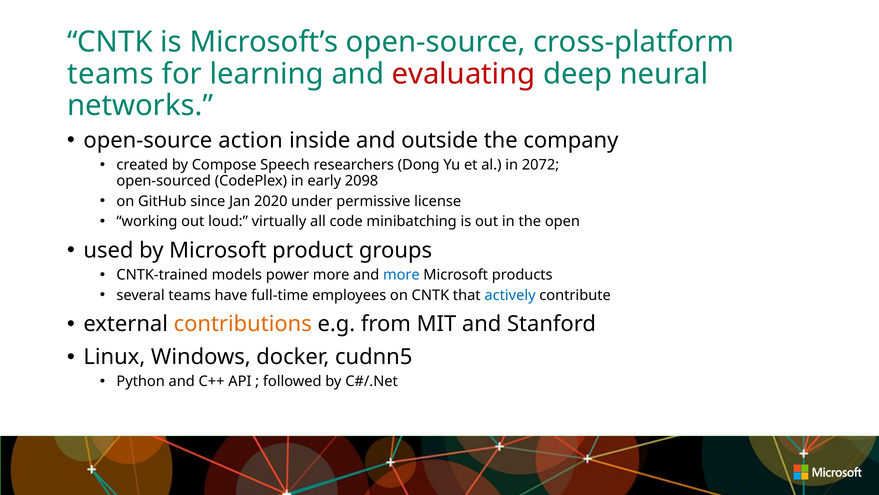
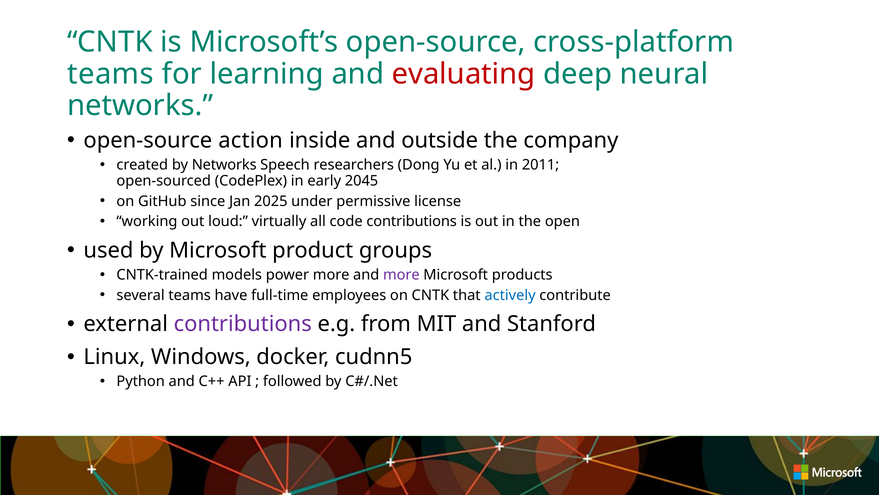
by Compose: Compose -> Networks (224, 165)
2072: 2072 -> 2011 (541, 165)
2098: 2098 -> 2045 (362, 181)
2020: 2020 -> 2025 (271, 201)
code minibatching: minibatching -> contributions (412, 221)
more colour: blue -> purple (401, 275)
contributions colour: orange -> purple (243, 324)
